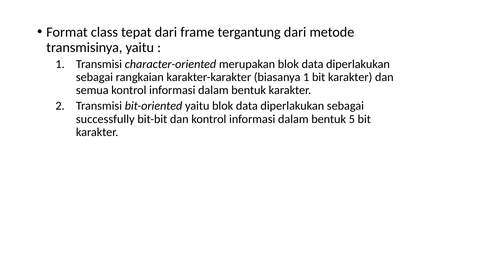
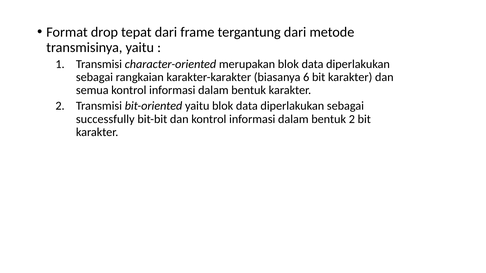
class: class -> drop (104, 32)
biasanya 1: 1 -> 6 (306, 77)
bentuk 5: 5 -> 2 (352, 119)
